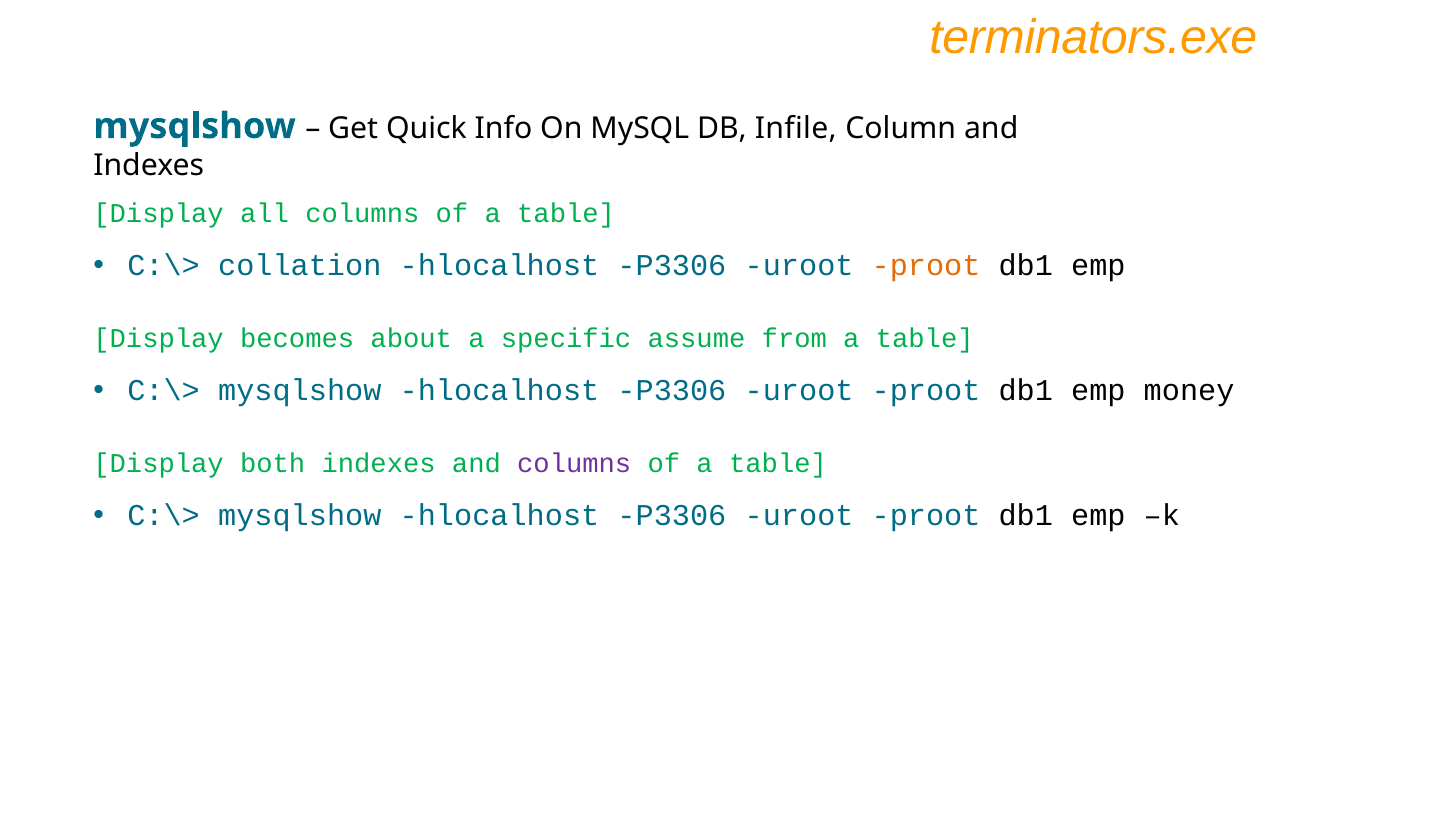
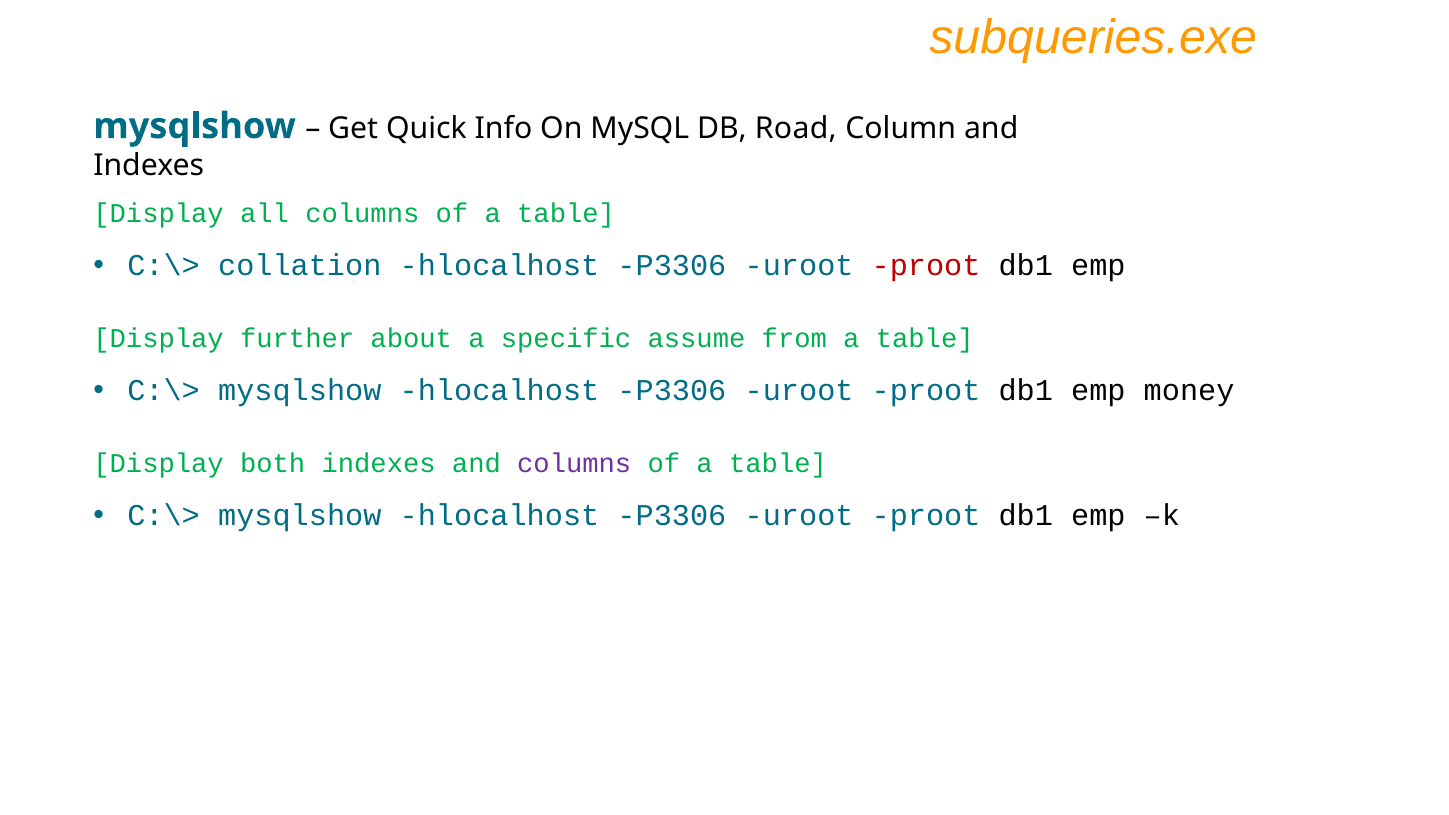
terminators.exe: terminators.exe -> subqueries.exe (1093, 38)
Infile: Infile -> Road (796, 128)
proot colour: orange -> red (926, 266)
becomes: becomes -> further (297, 338)
